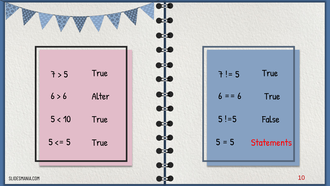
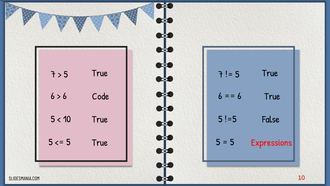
Alter: Alter -> Code (101, 96)
Statements: Statements -> Expressions (272, 142)
